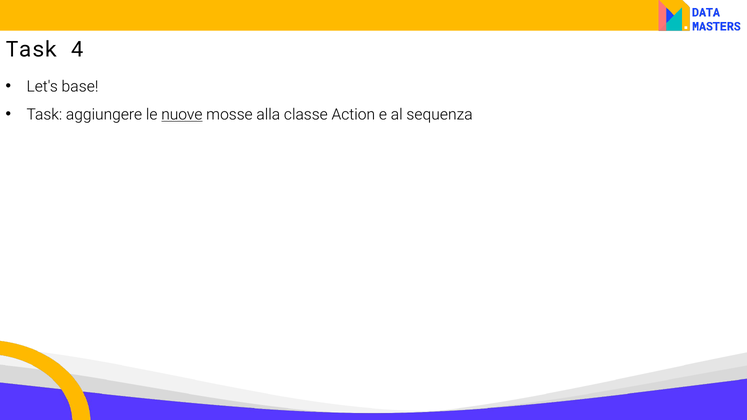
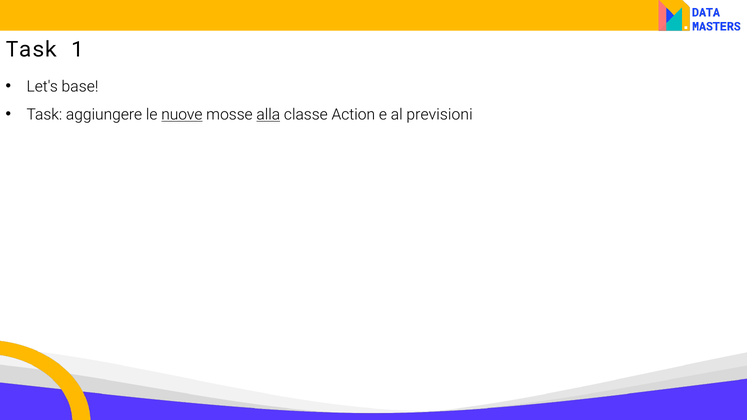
4: 4 -> 1 (77, 49)
alla underline: none -> present (268, 115)
sequenza: sequenza -> previsioni (440, 115)
